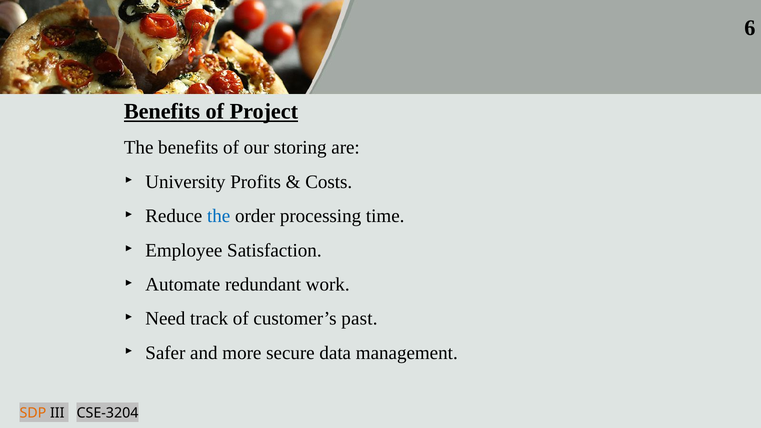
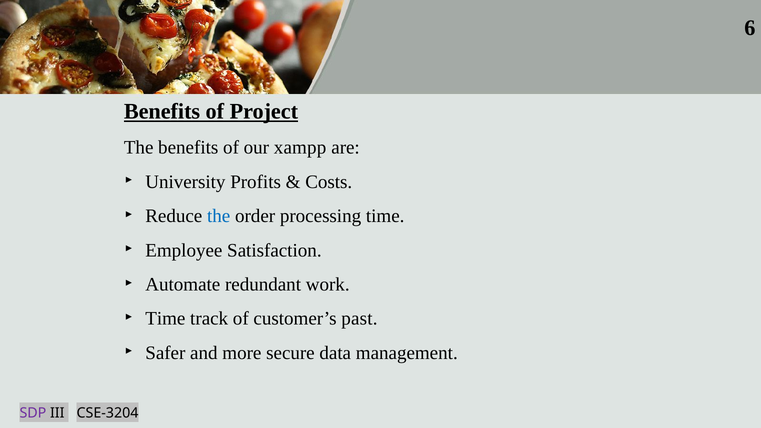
storing: storing -> xampp (300, 148)
Need: Need -> Time (165, 319)
SDP colour: orange -> purple (33, 413)
